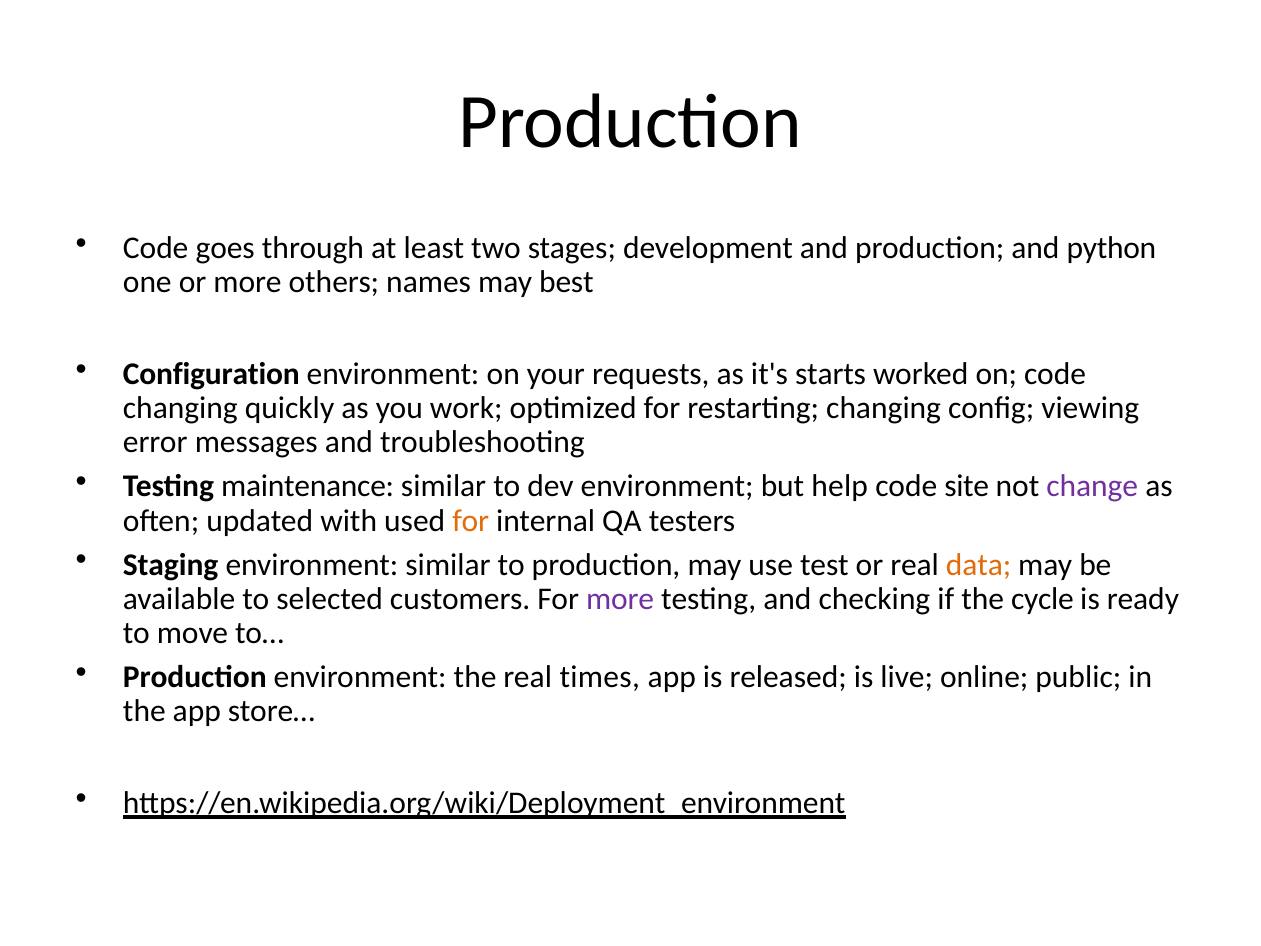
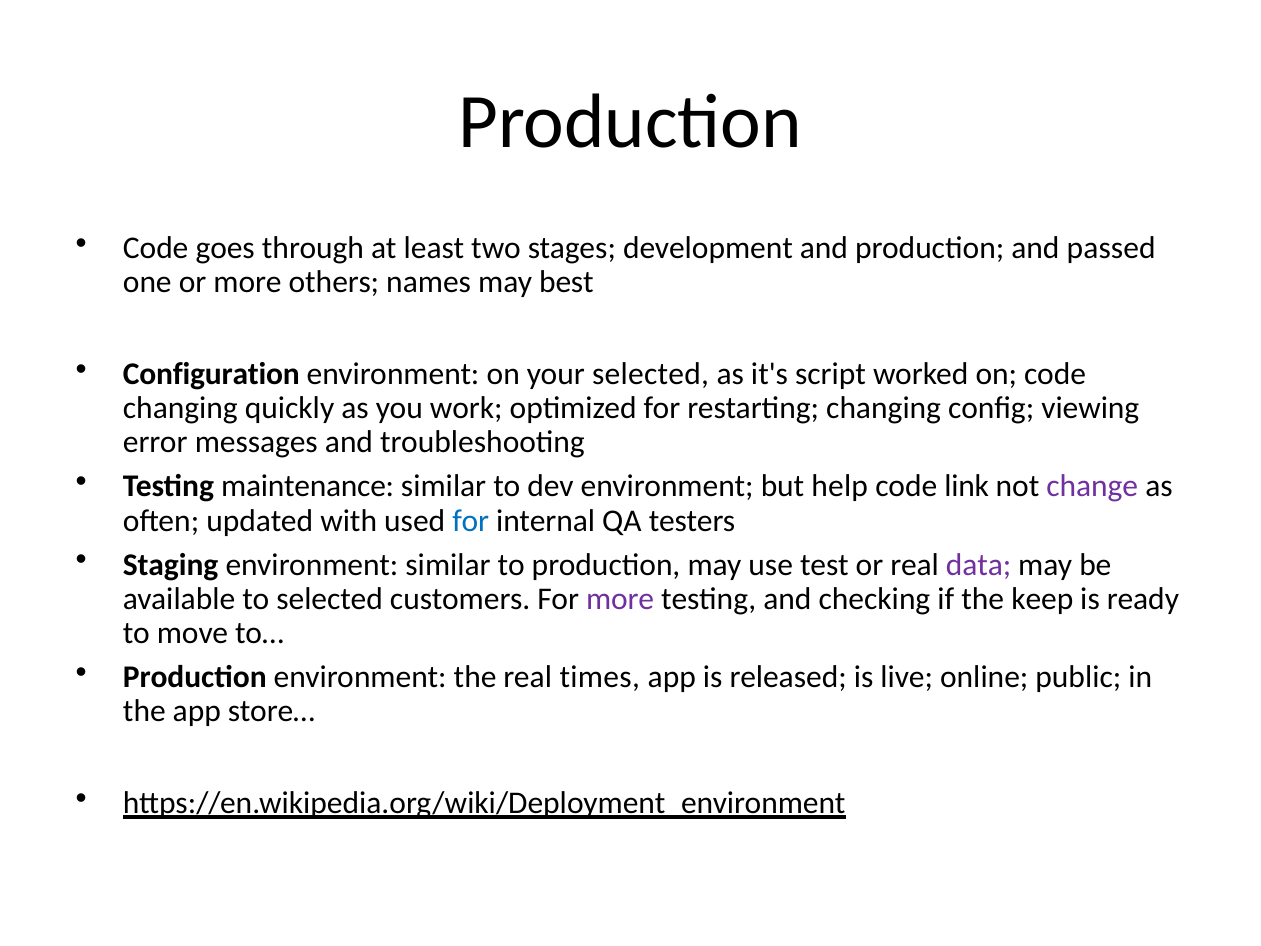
python: python -> passed (1111, 248)
your requests: requests -> selected (651, 374)
starts: starts -> script (830, 374)
site: site -> link (967, 486)
for colour: orange -> blue (471, 521)
data colour: orange -> purple (979, 565)
cycle: cycle -> keep (1042, 599)
